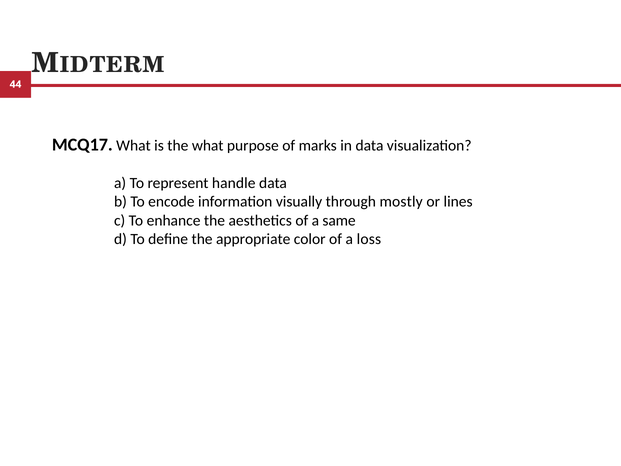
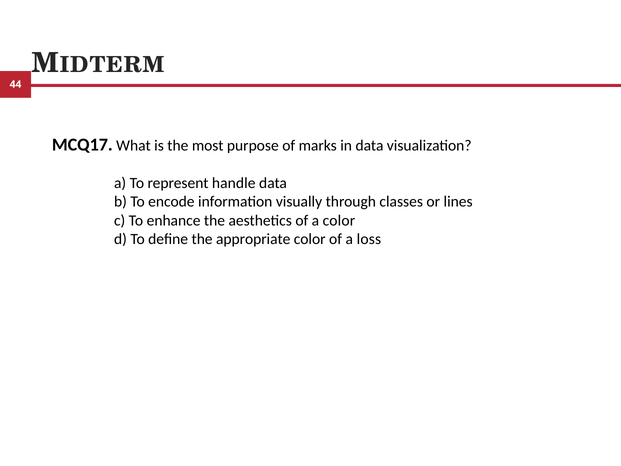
the what: what -> most (208, 145)
mostly: mostly -> classes (401, 202)
a same: same -> color (339, 220)
